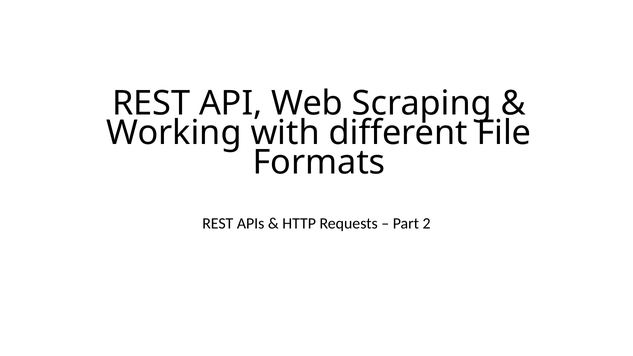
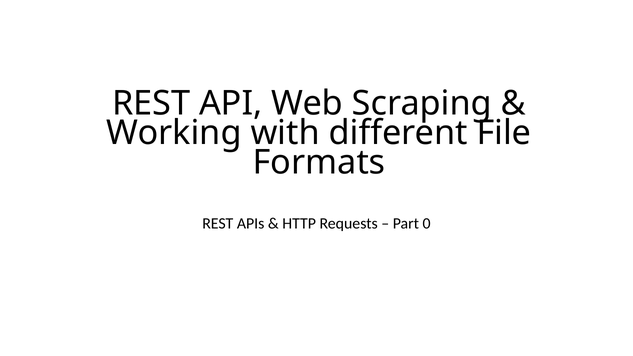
2: 2 -> 0 (427, 223)
